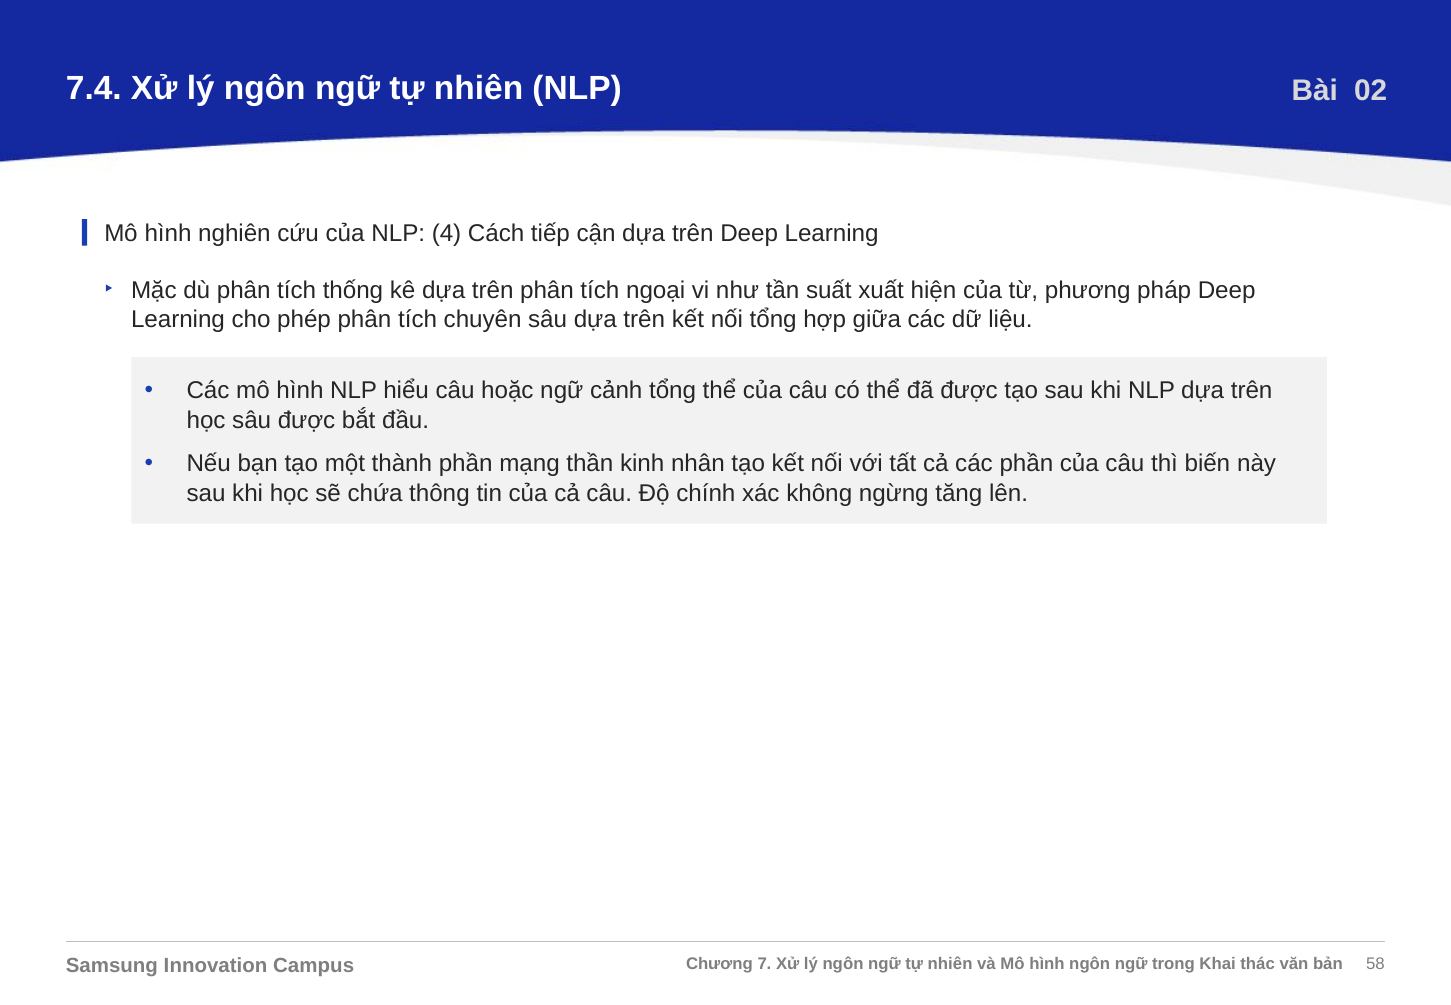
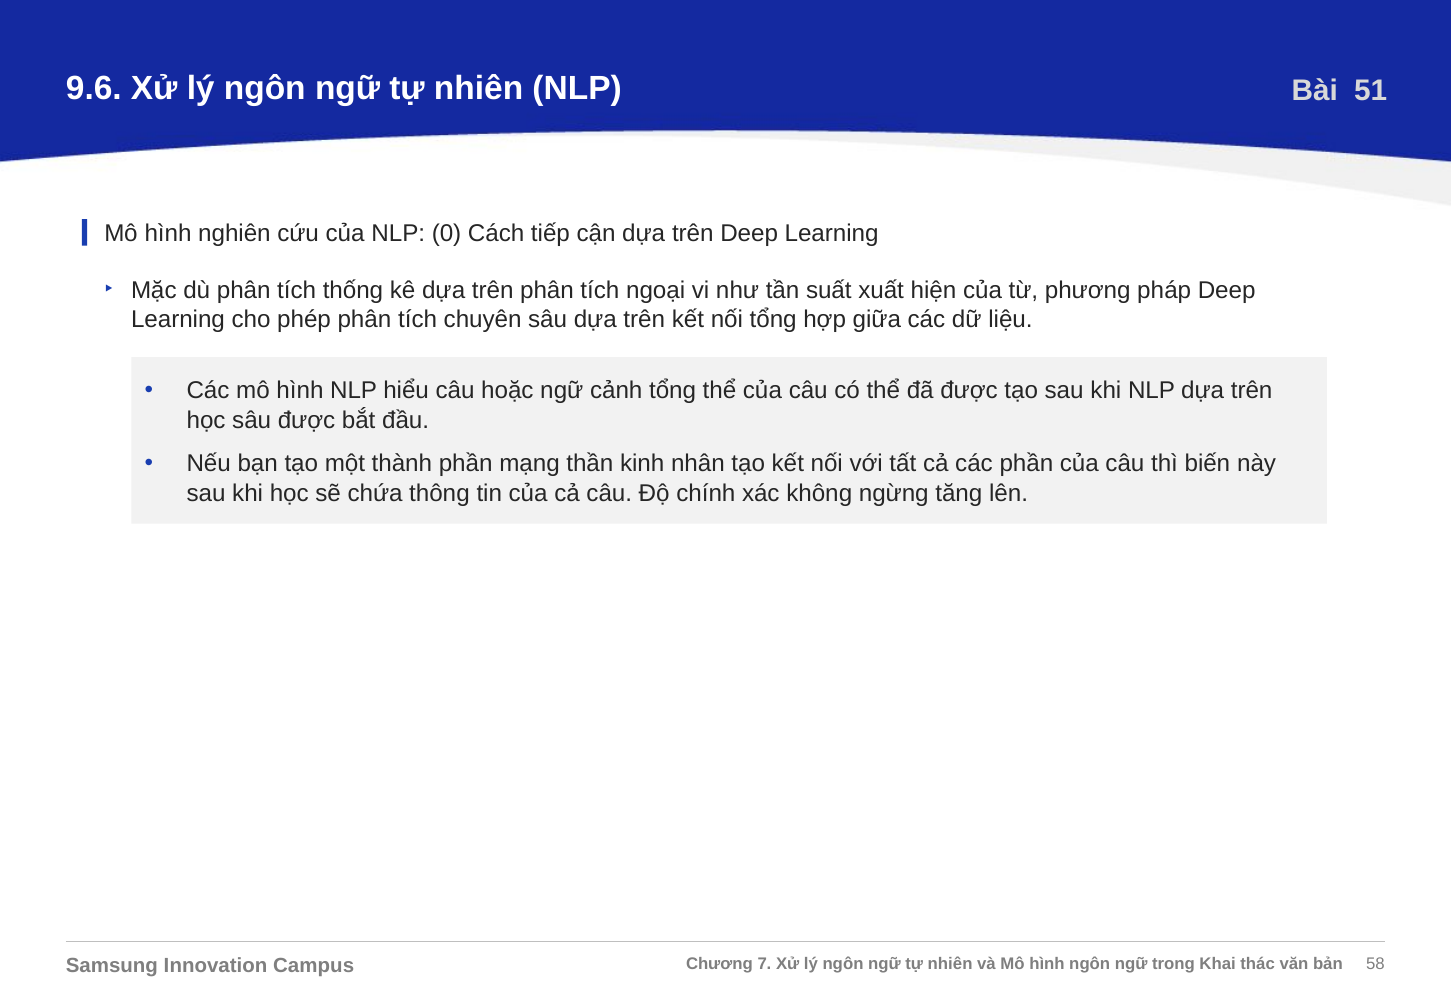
7.4: 7.4 -> 9.6 (94, 88)
02: 02 -> 51 (1371, 90)
4: 4 -> 0 (447, 234)
